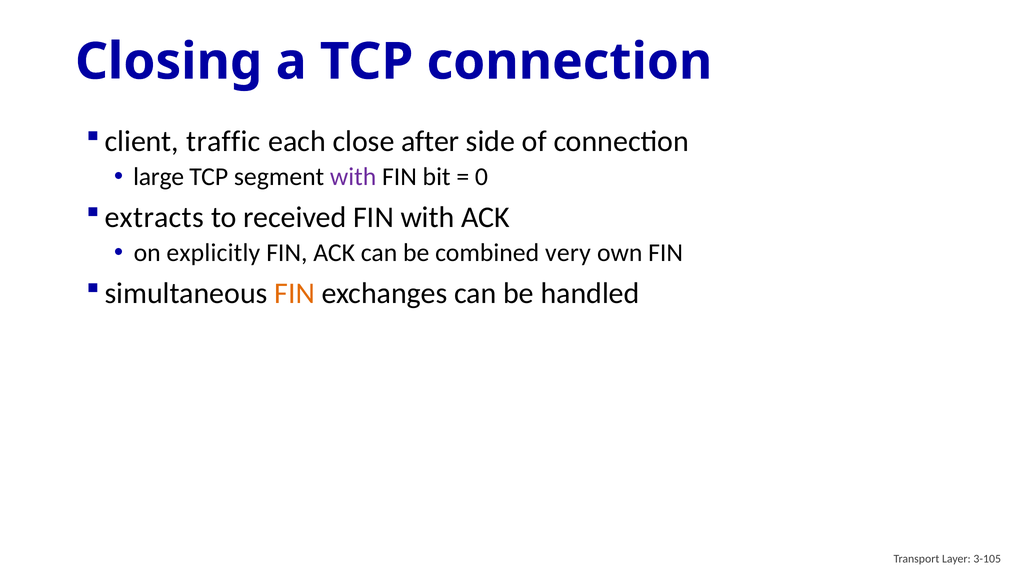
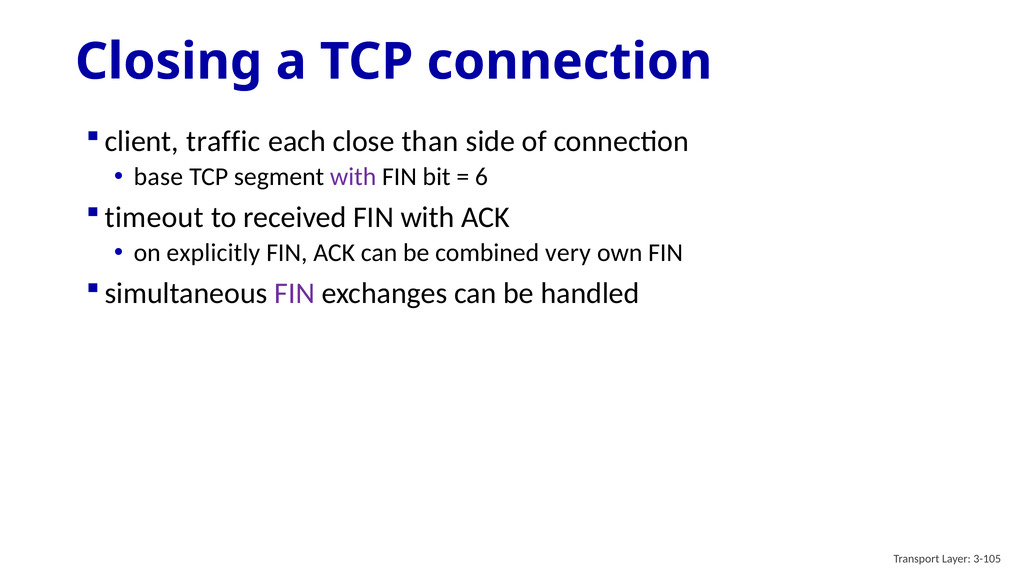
after: after -> than (430, 141)
large: large -> base (158, 177)
0: 0 -> 6 (481, 177)
extracts: extracts -> timeout (154, 217)
FIN colour: orange -> purple (295, 294)
